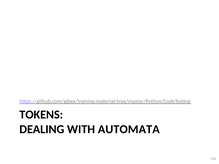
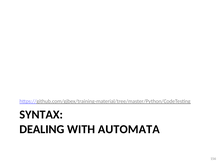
TOKENS: TOKENS -> SYNTAX (41, 115)
